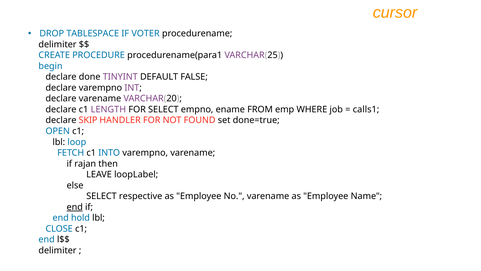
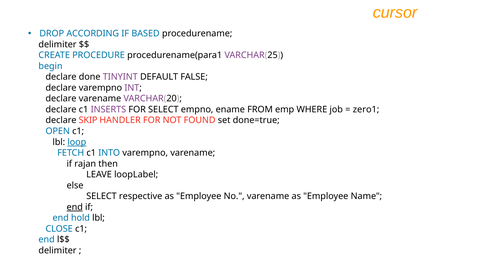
TABLESPACE: TABLESPACE -> ACCORDING (93, 34)
VOTER: VOTER -> BASED (146, 34)
LENGTH: LENGTH -> INSERTS (108, 109)
calls1: calls1 -> zero1 (366, 109)
loop underline: none -> present (77, 142)
